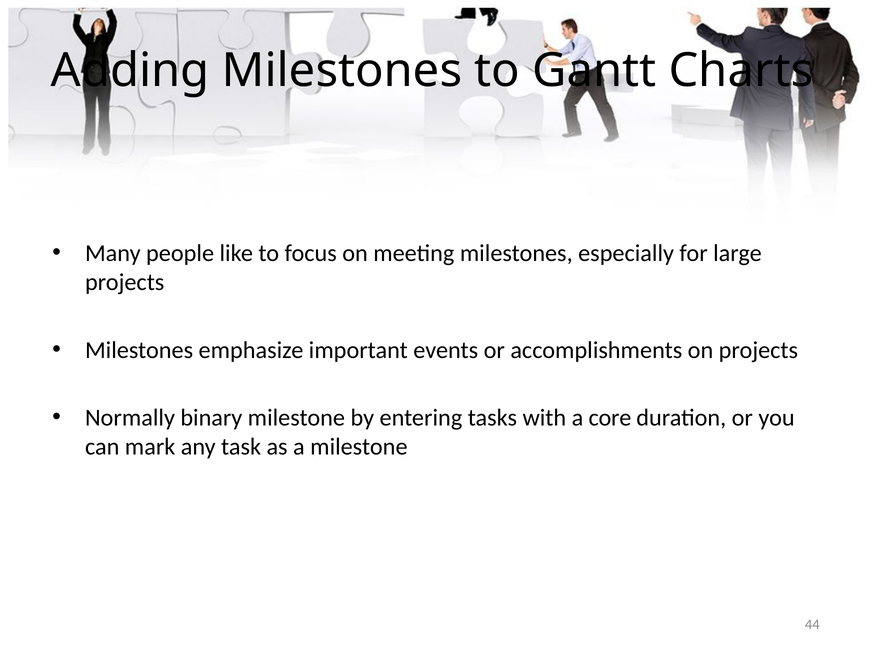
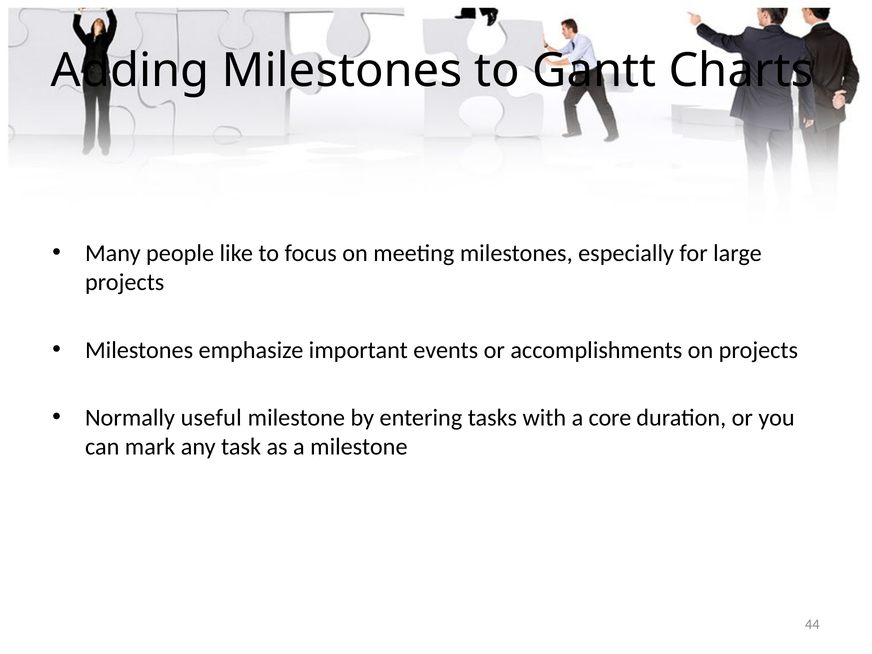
binary: binary -> useful (211, 418)
